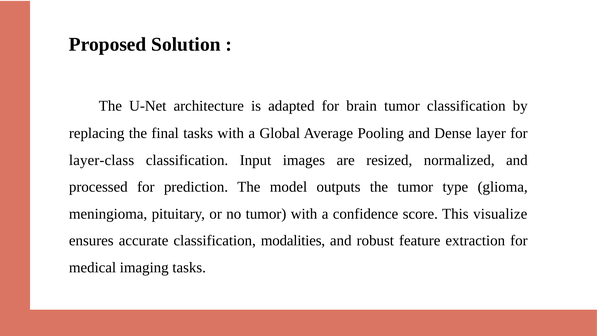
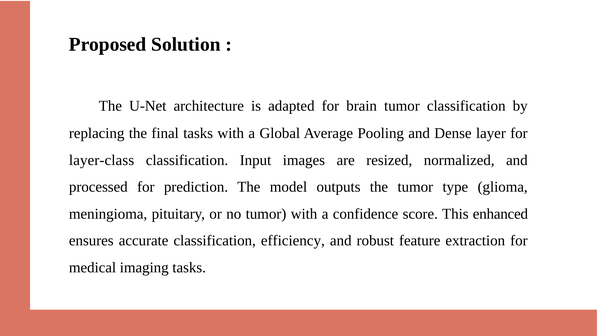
visualize: visualize -> enhanced (500, 214)
modalities: modalities -> efficiency (293, 241)
